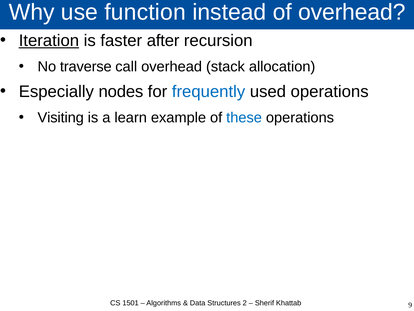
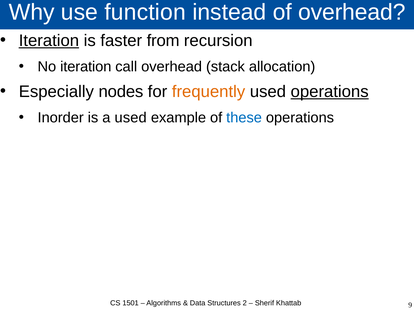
after: after -> from (163, 41)
No traverse: traverse -> iteration (86, 67)
frequently colour: blue -> orange (209, 91)
operations underline: none -> present (330, 91)
Visiting: Visiting -> Inorder (61, 118)
a learn: learn -> used (131, 118)
